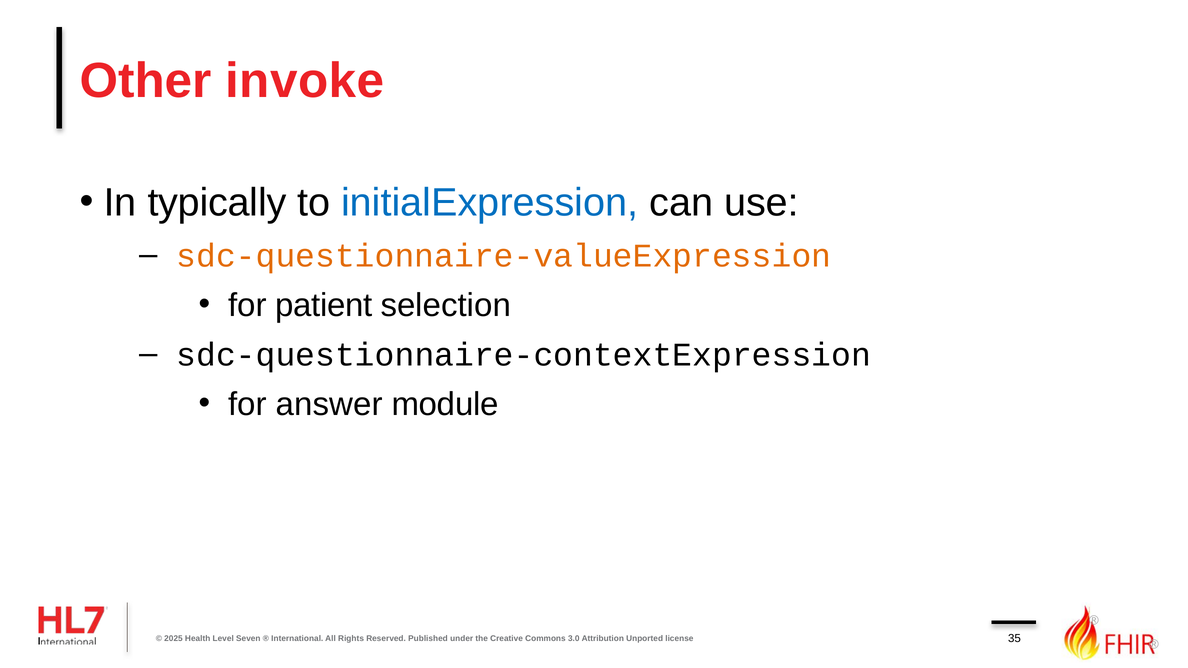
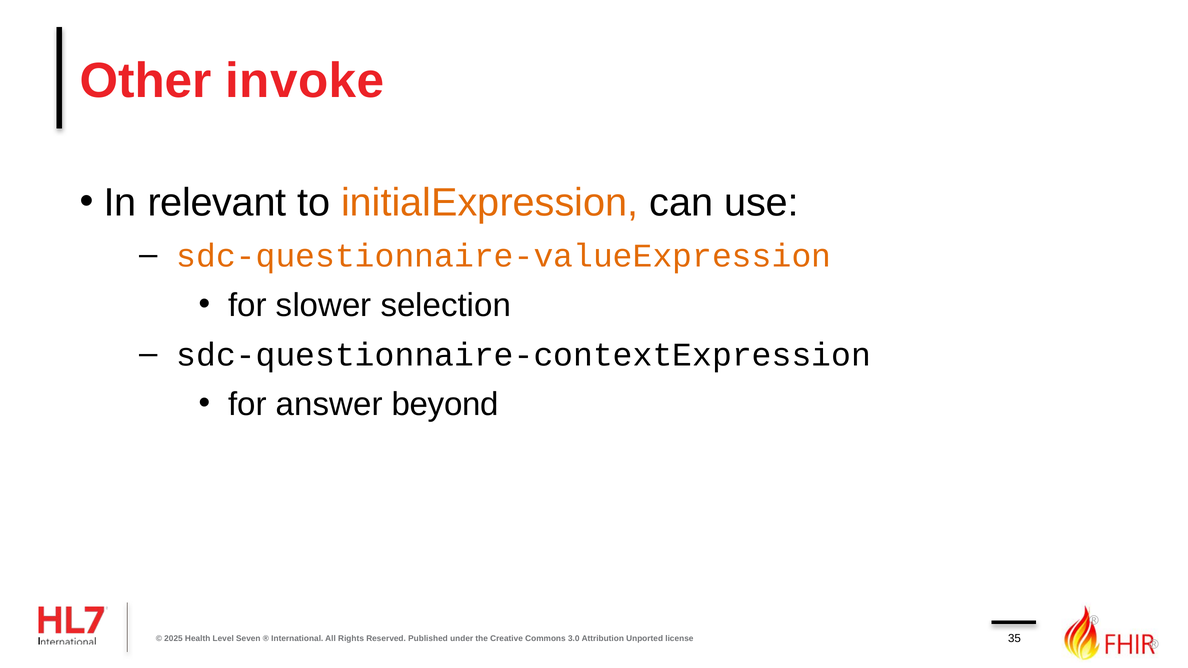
typically: typically -> relevant (217, 203)
initialExpression colour: blue -> orange (490, 203)
patient: patient -> slower (324, 305)
module: module -> beyond (445, 404)
